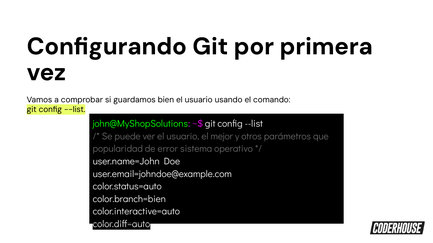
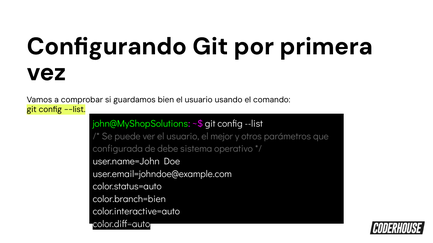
popularidad: popularidad -> configurada (118, 149)
error: error -> debe (168, 149)
